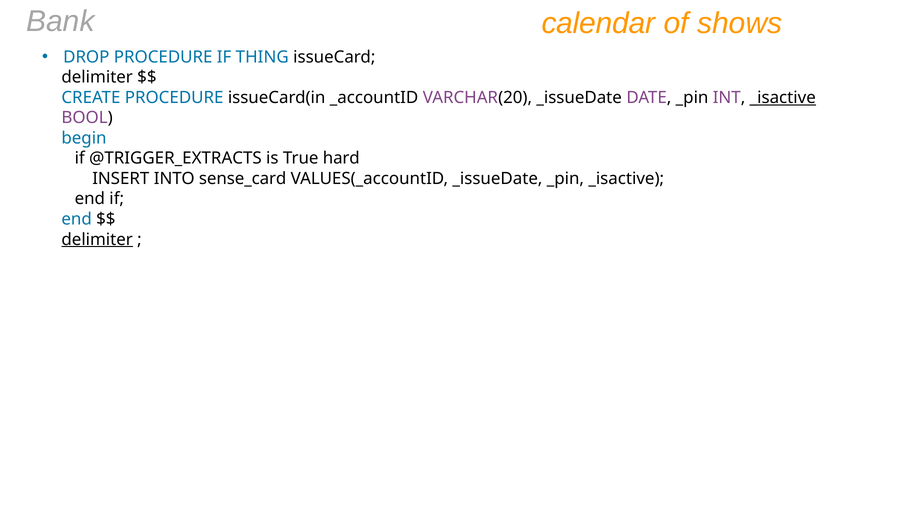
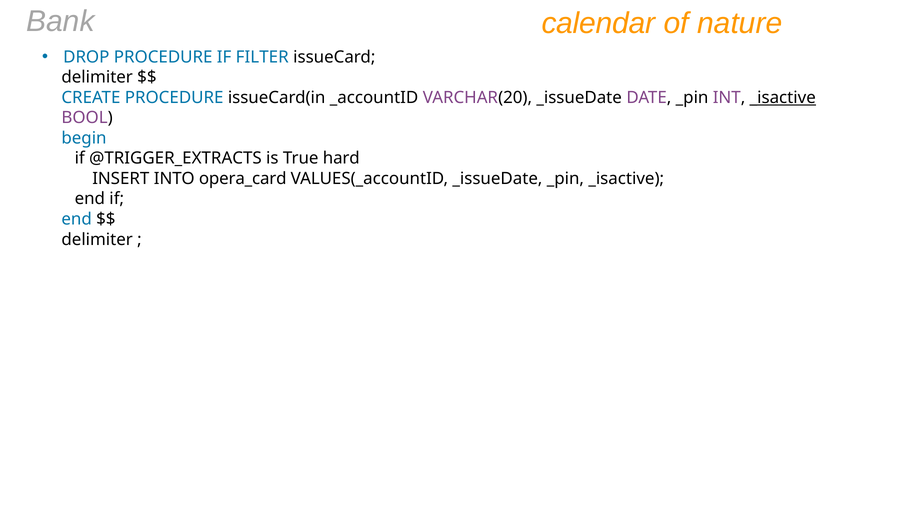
shows: shows -> nature (740, 23)
THING: THING -> FILTER (262, 57)
sense_card: sense_card -> opera_card (243, 179)
delimiter underline: present -> none (97, 240)
